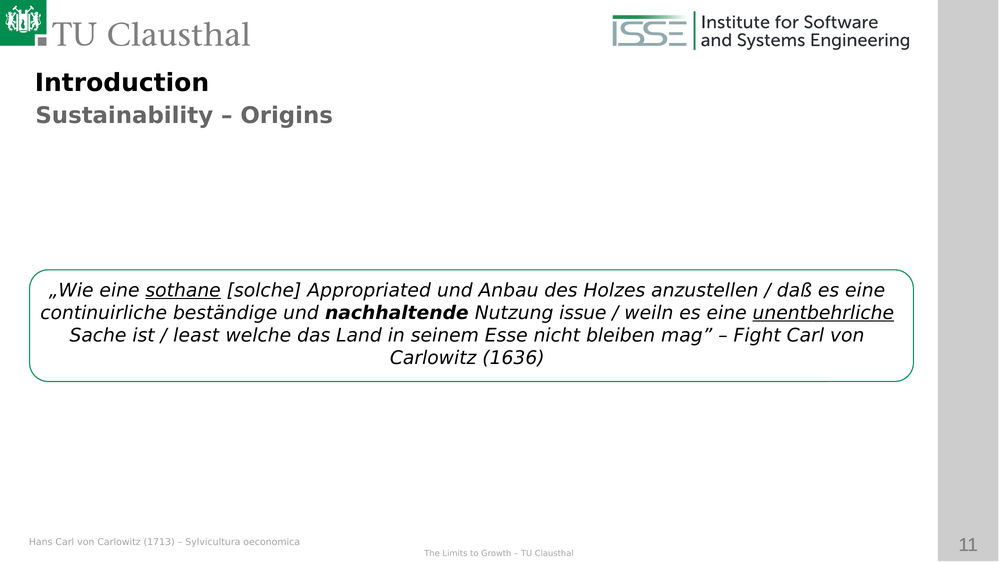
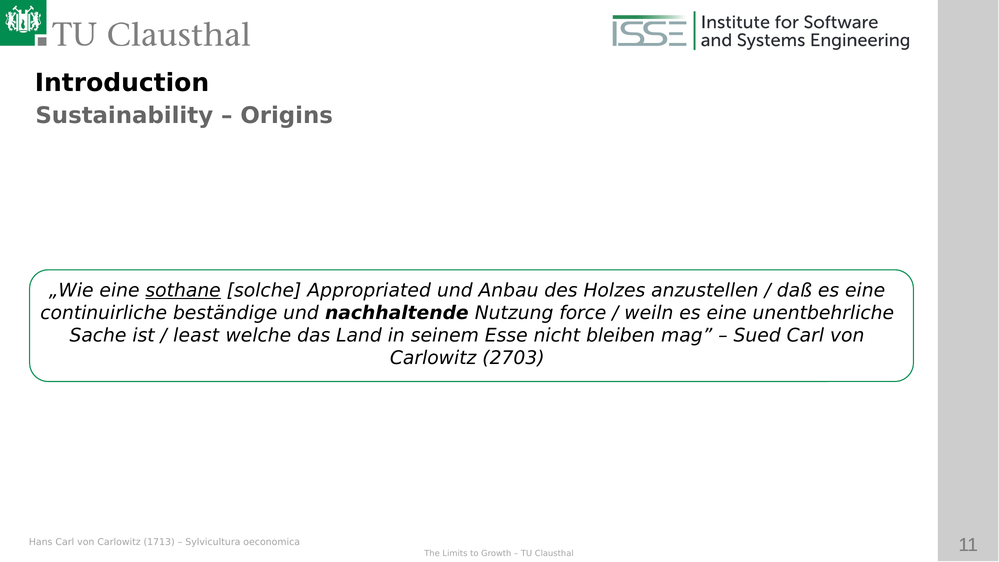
issue: issue -> force (583, 313)
unentbehrliche underline: present -> none (823, 313)
Fight: Fight -> Sued (757, 335)
1636: 1636 -> 2703 (513, 358)
